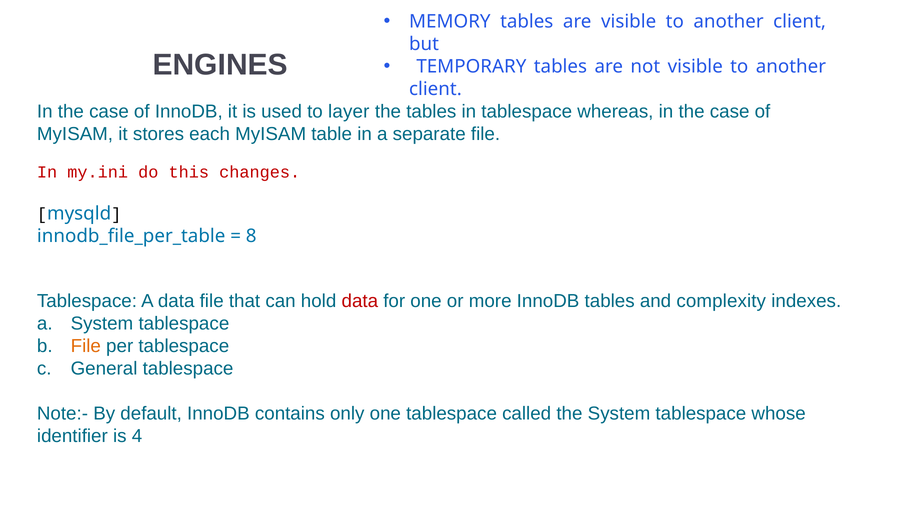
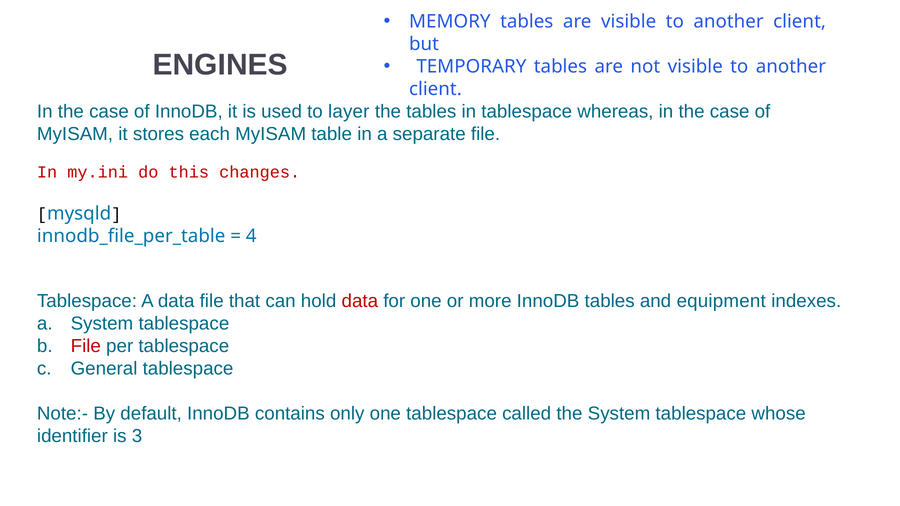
8: 8 -> 4 (251, 236)
complexity: complexity -> equipment (721, 301)
File colour: orange -> red (86, 346)
4: 4 -> 3 (137, 436)
